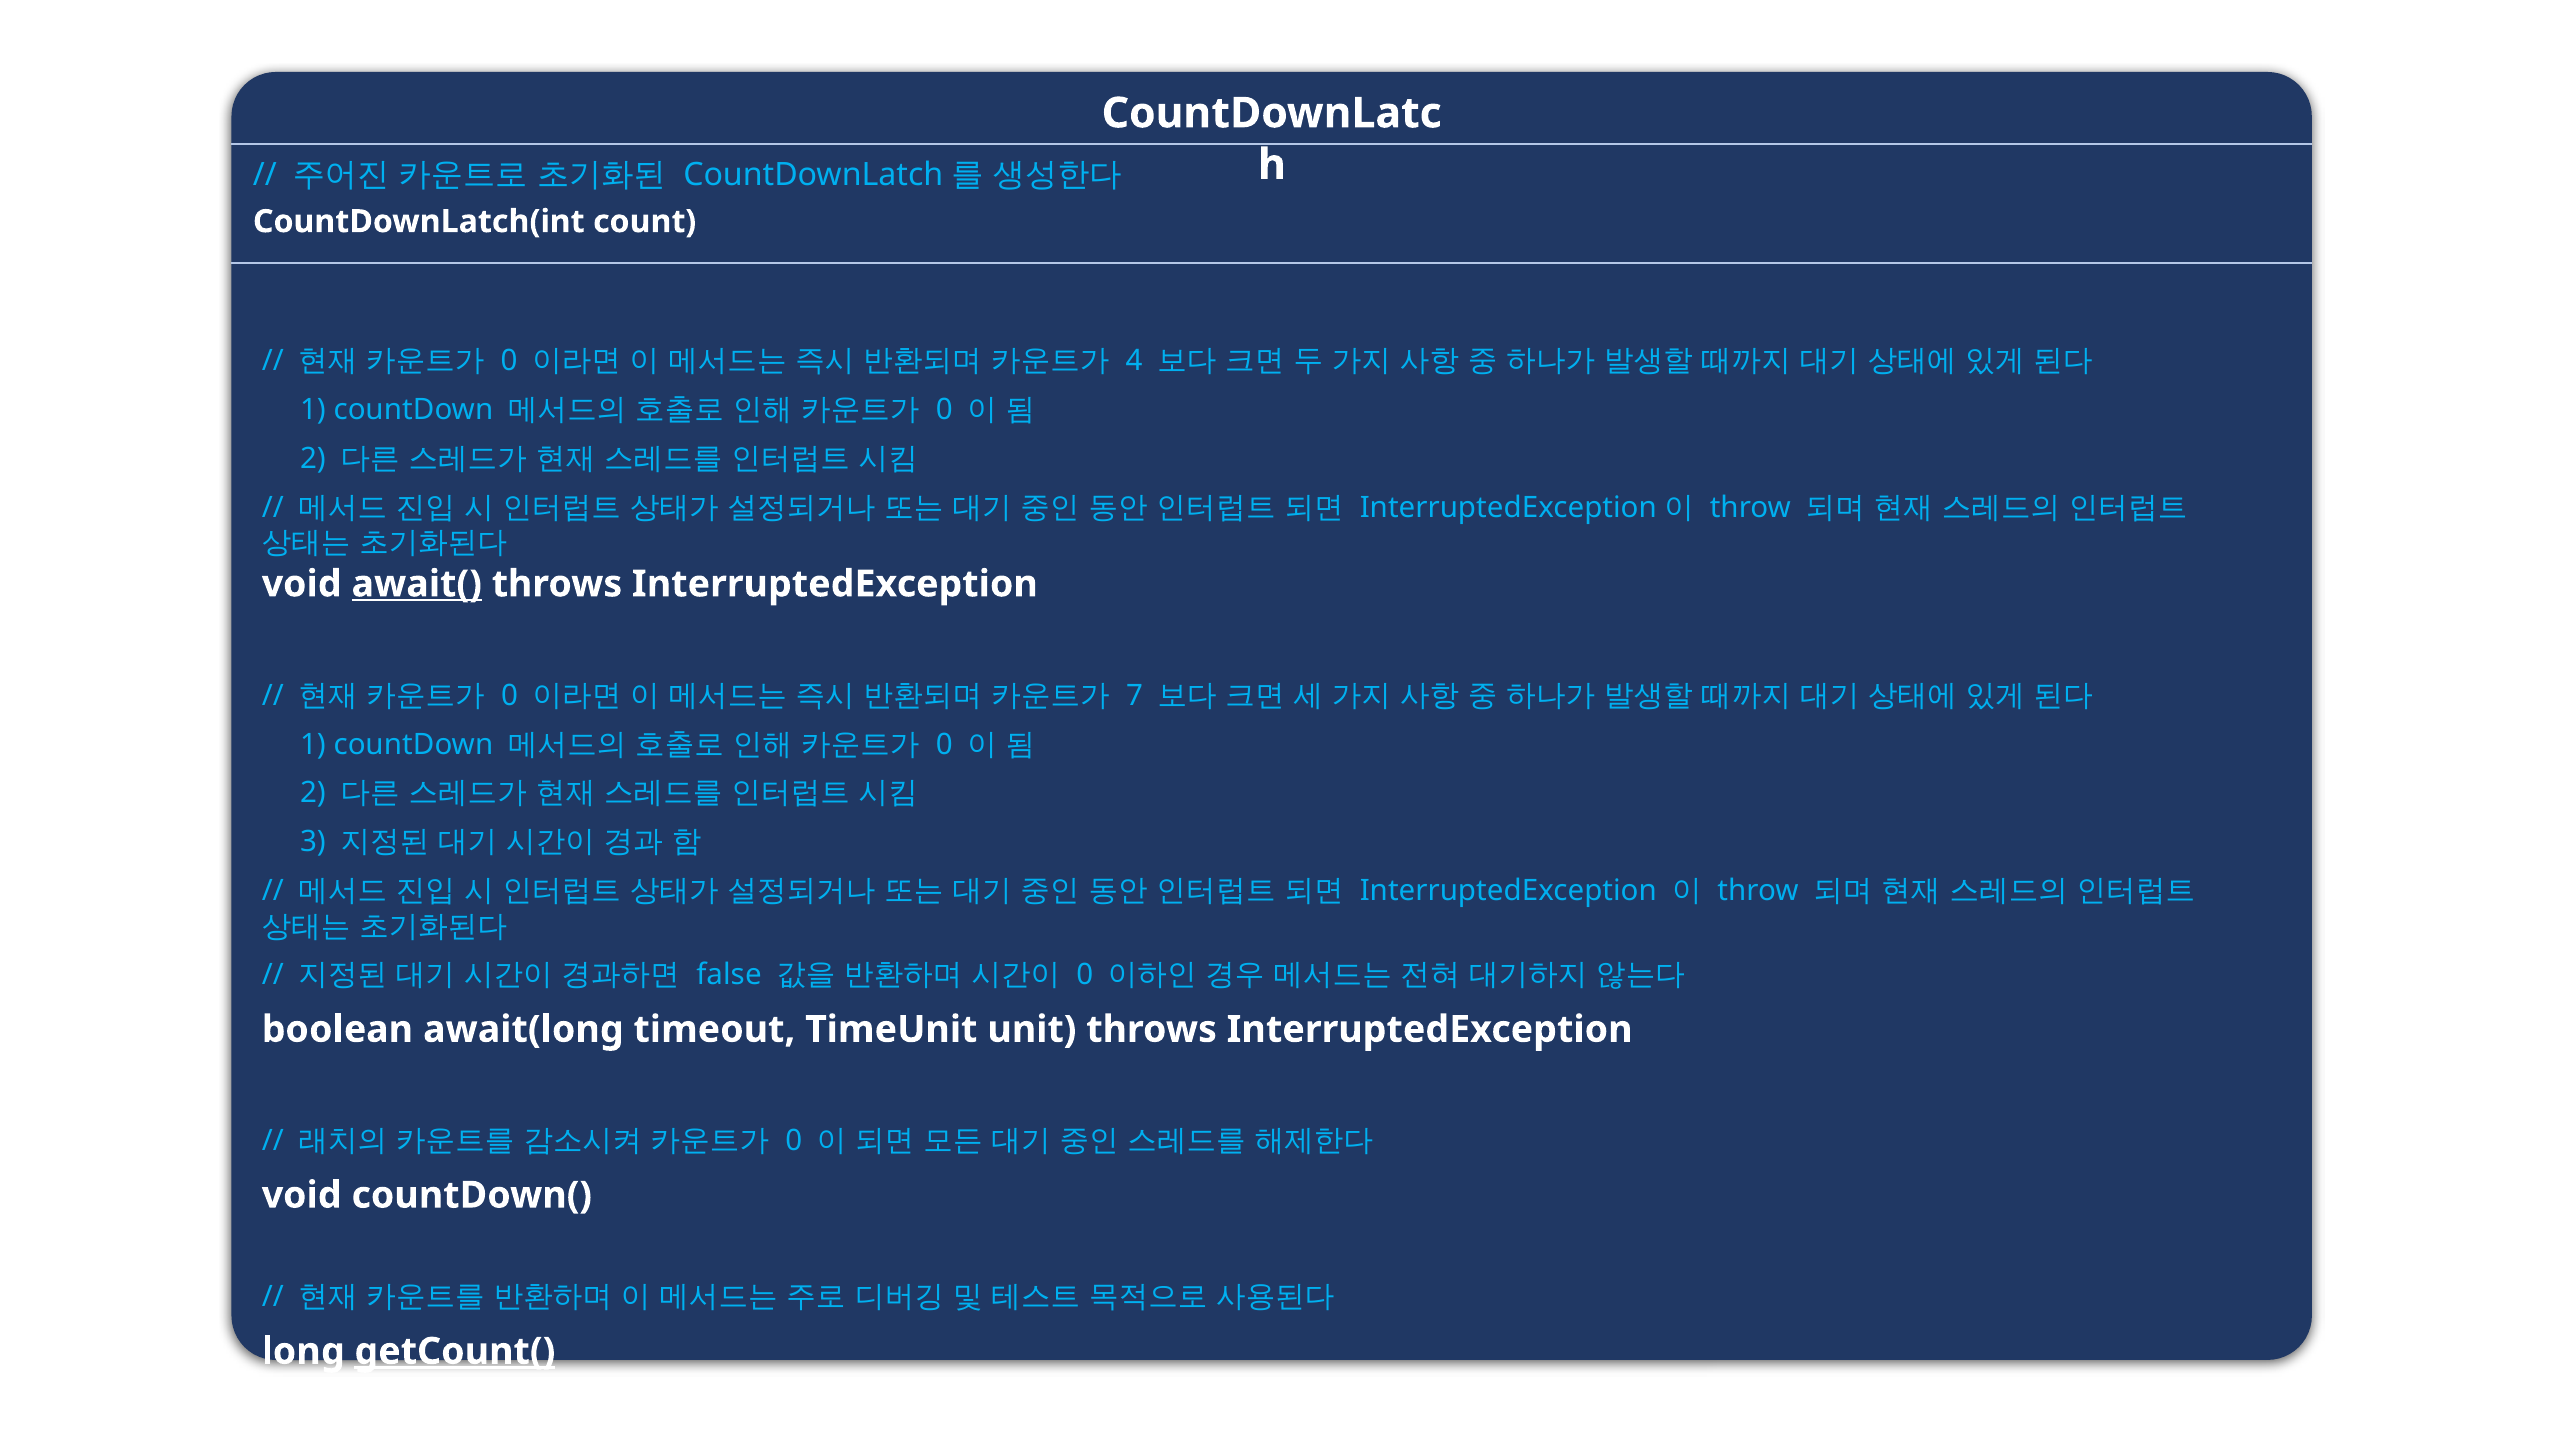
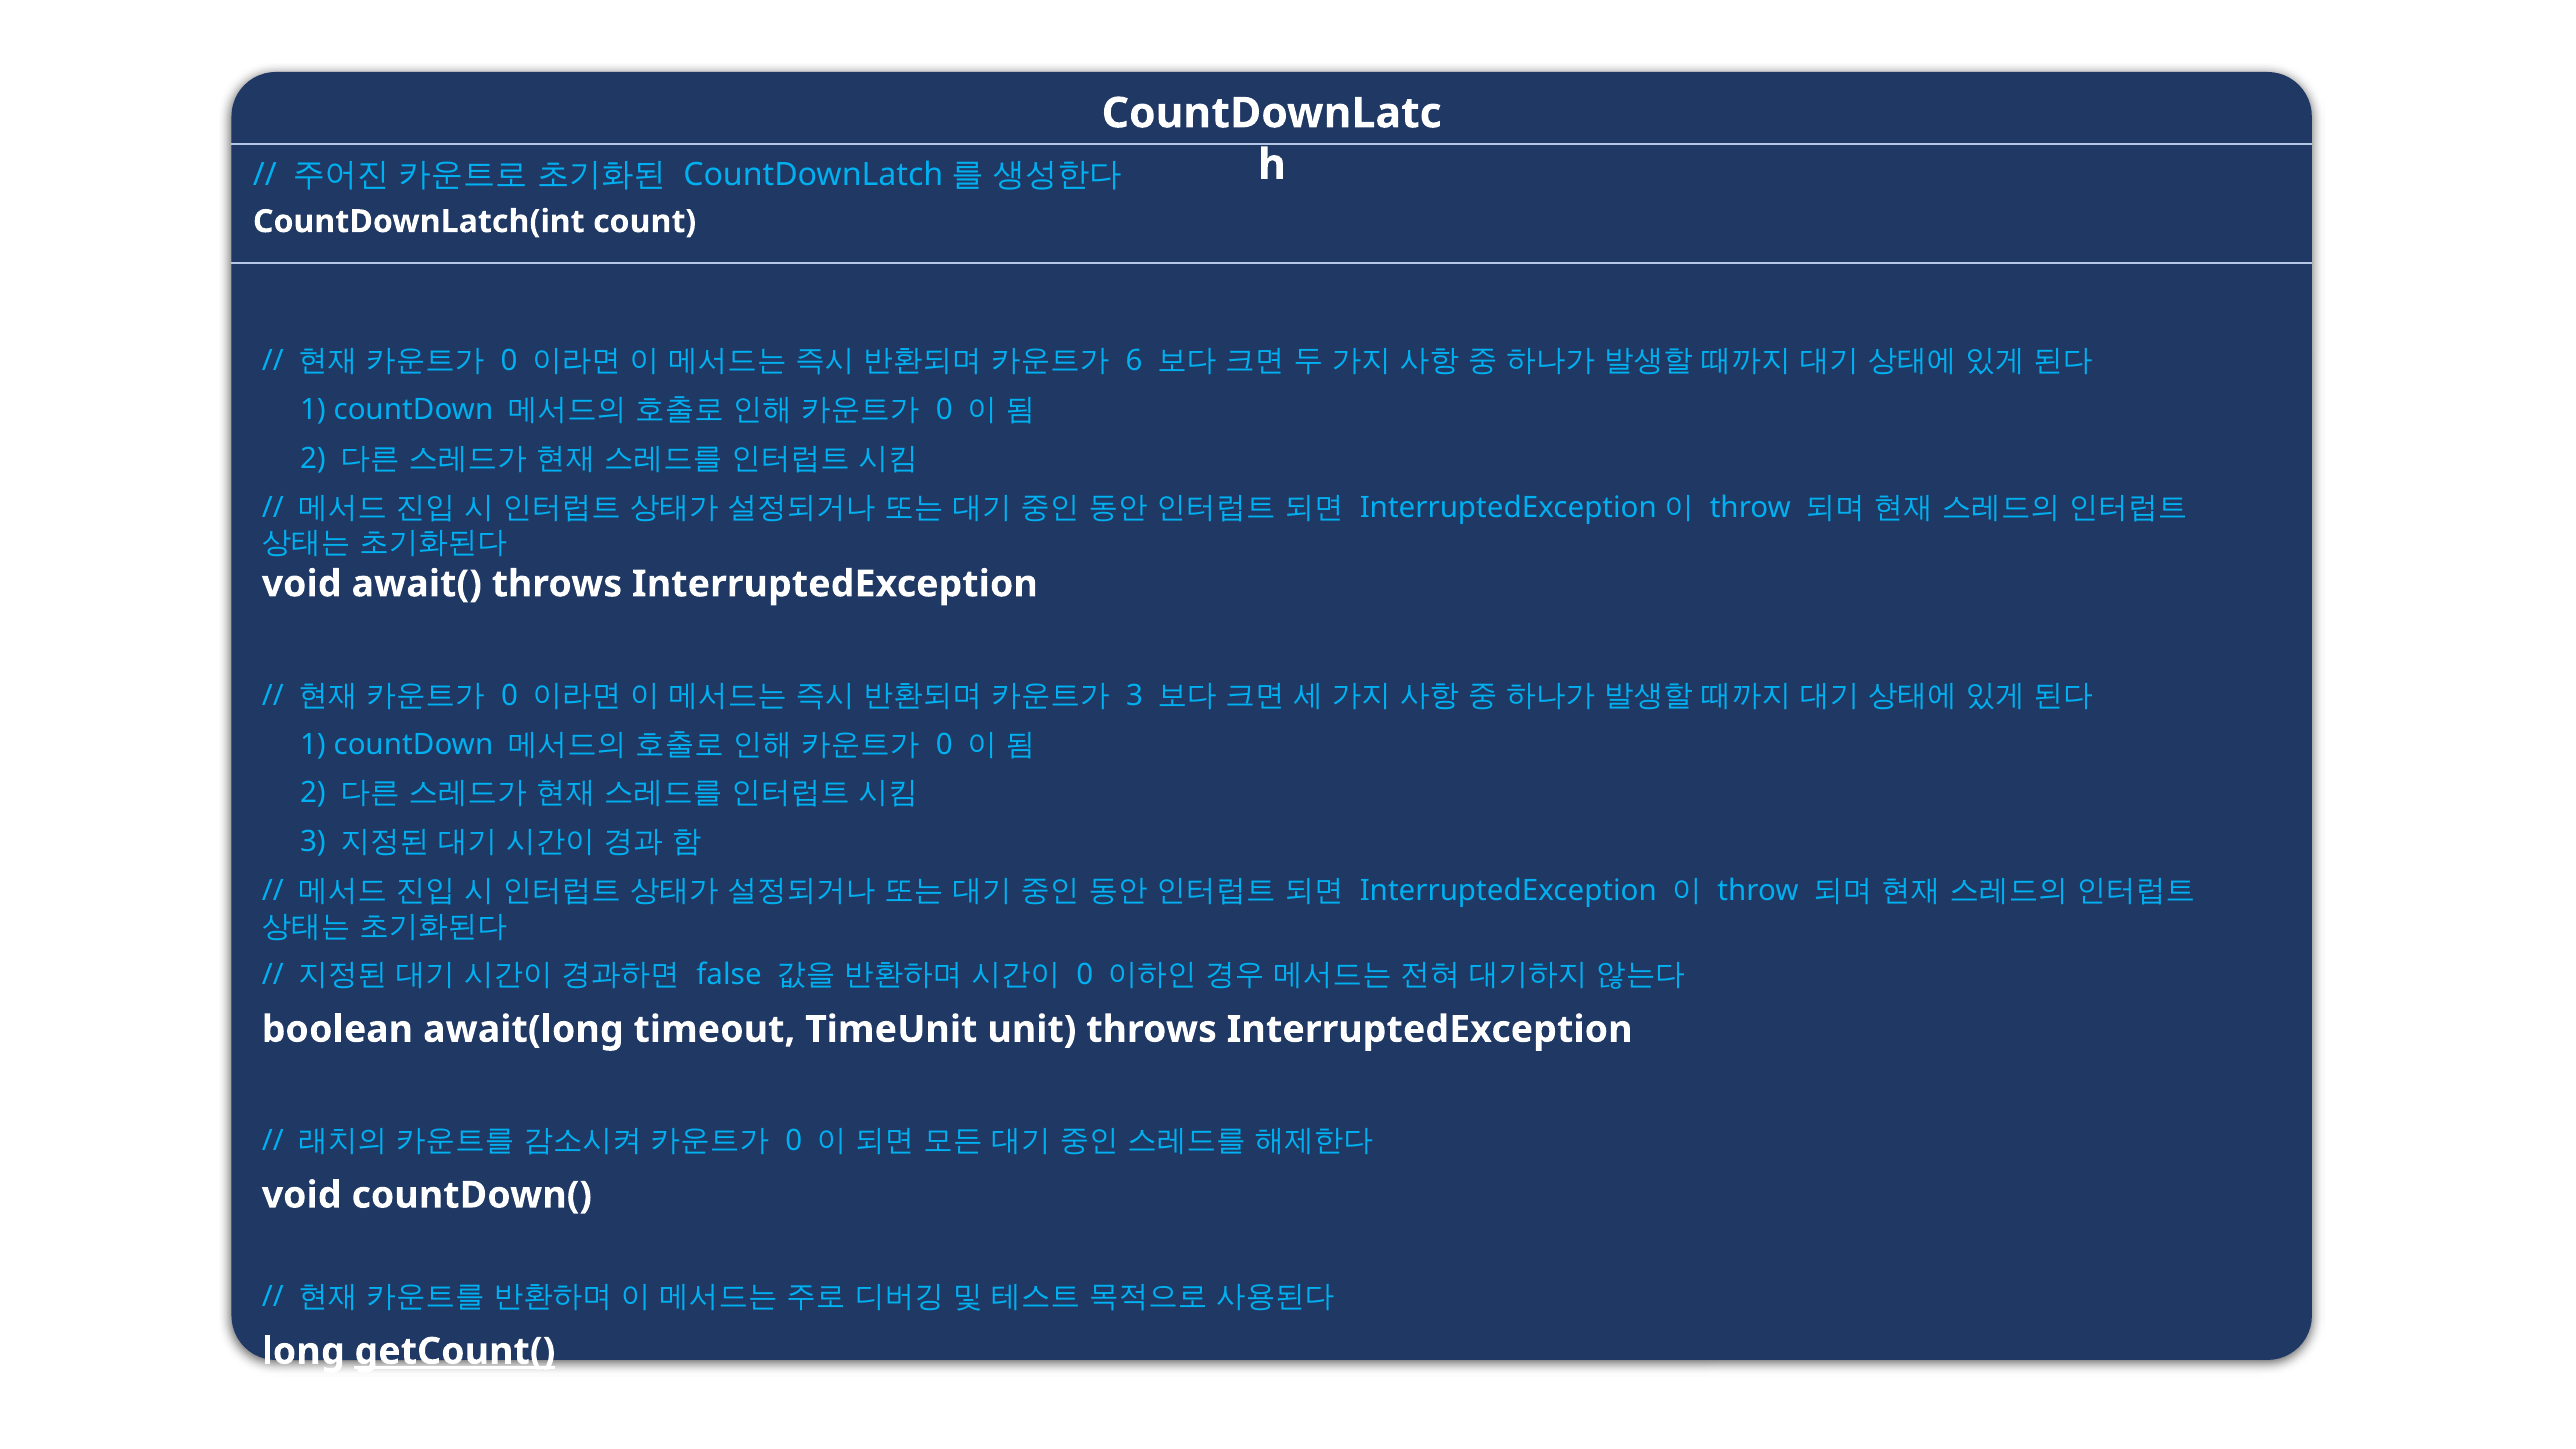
4: 4 -> 6 (1134, 361)
await( underline: present -> none (417, 584)
7: 7 -> 3 (1134, 696)
